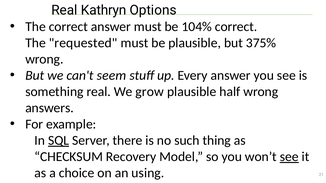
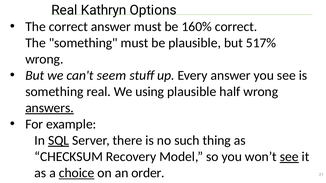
104%: 104% -> 160% (197, 27)
The requested: requested -> something (83, 43)
375%: 375% -> 517% (261, 43)
grow: grow -> using (150, 92)
answers underline: none -> present (50, 108)
choice underline: none -> present (77, 173)
using: using -> order (148, 173)
